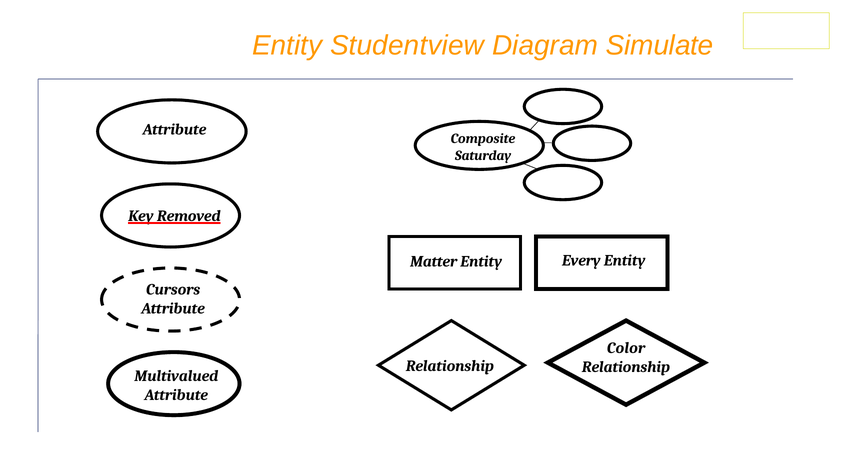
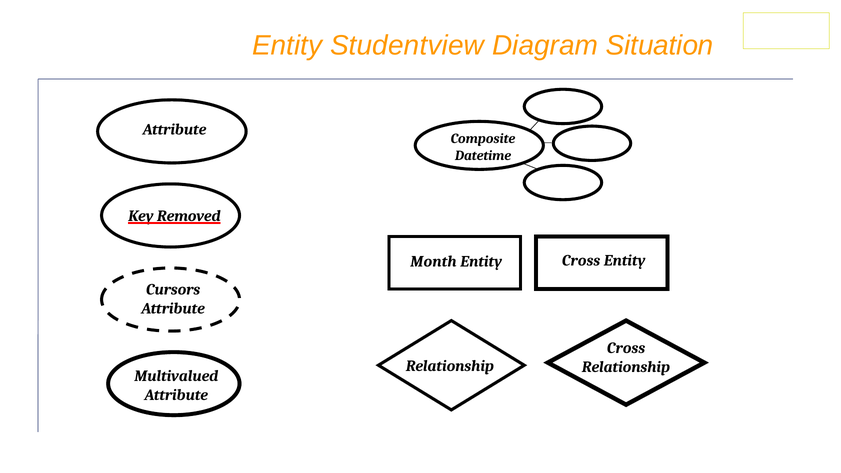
Simulate: Simulate -> Situation (660, 46)
Saturday: Saturday -> Datetime (483, 155)
Every: Every -> Cross (581, 260)
Matter: Matter -> Month (433, 261)
Color: Color -> Cross (626, 348)
